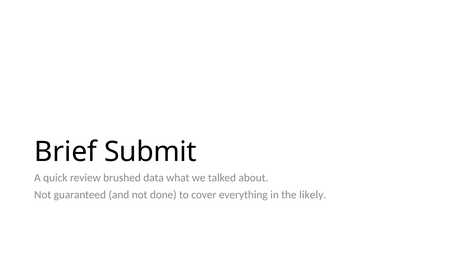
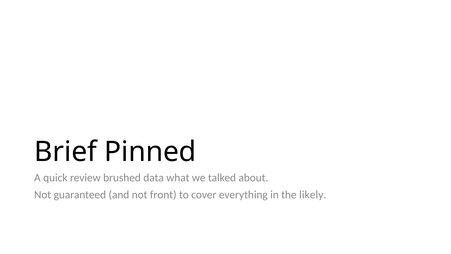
Submit: Submit -> Pinned (150, 152)
done: done -> front (163, 194)
